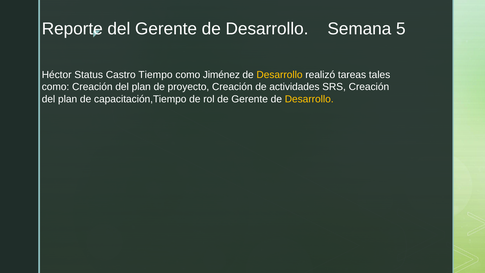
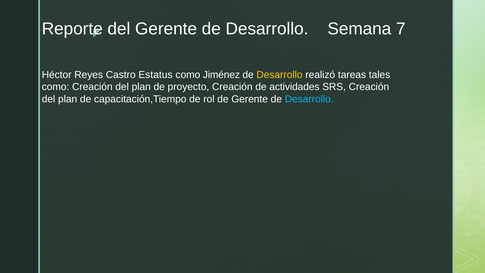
5: 5 -> 7 (401, 29)
Status: Status -> Reyes (89, 75)
Tiempo: Tiempo -> Estatus (156, 75)
Desarrollo colour: yellow -> light blue (309, 99)
